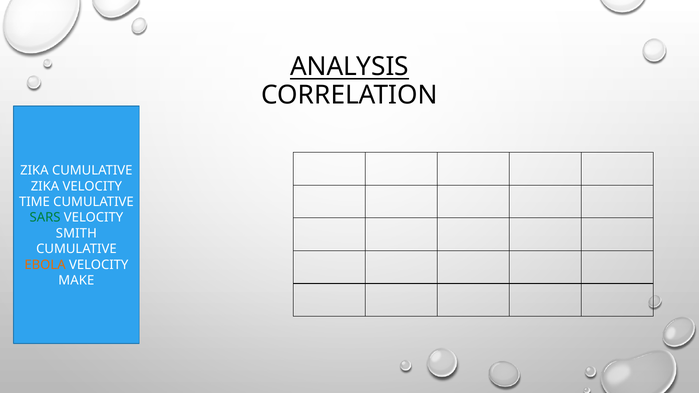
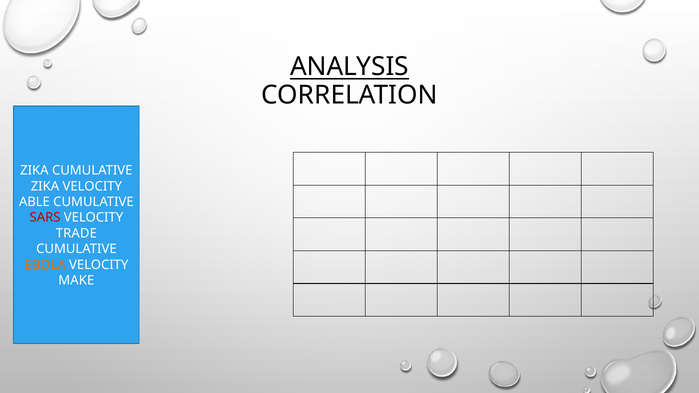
TIME: TIME -> ABLE (34, 202)
SARS colour: green -> red (45, 218)
SMITH: SMITH -> TRADE (76, 233)
